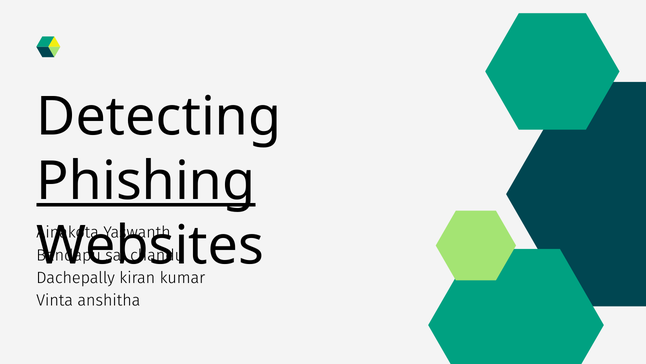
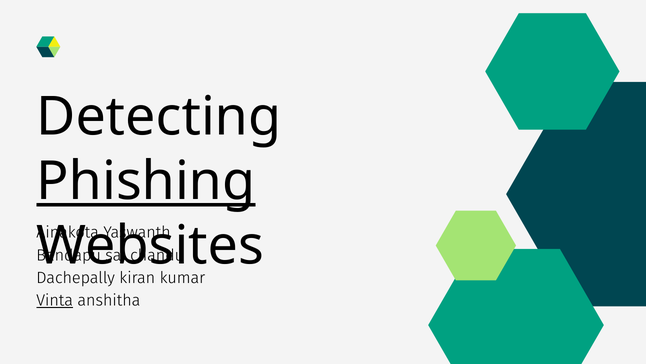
Vinta underline: none -> present (55, 300)
